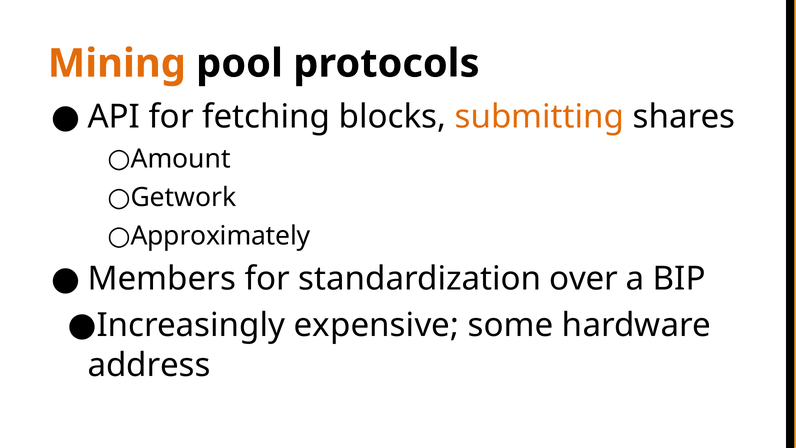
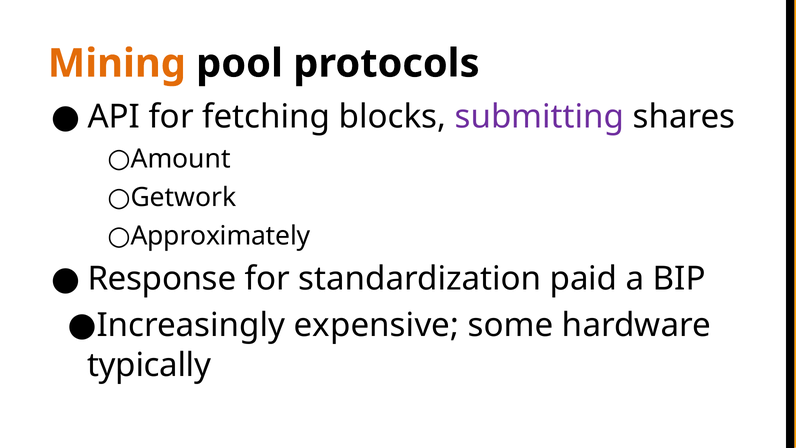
submitting colour: orange -> purple (540, 117)
Members: Members -> Response (162, 279)
over: over -> paid (584, 279)
address: address -> typically (149, 365)
